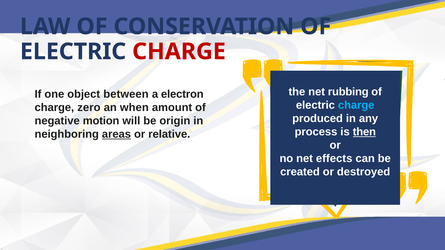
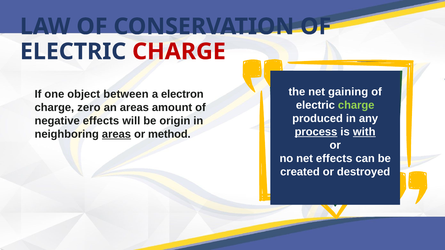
rubbing: rubbing -> gaining (348, 92)
charge colour: light blue -> light green (356, 105)
an when: when -> areas (134, 108)
negative motion: motion -> effects (101, 121)
process underline: none -> present (316, 132)
then: then -> with (364, 132)
relative: relative -> method (169, 134)
